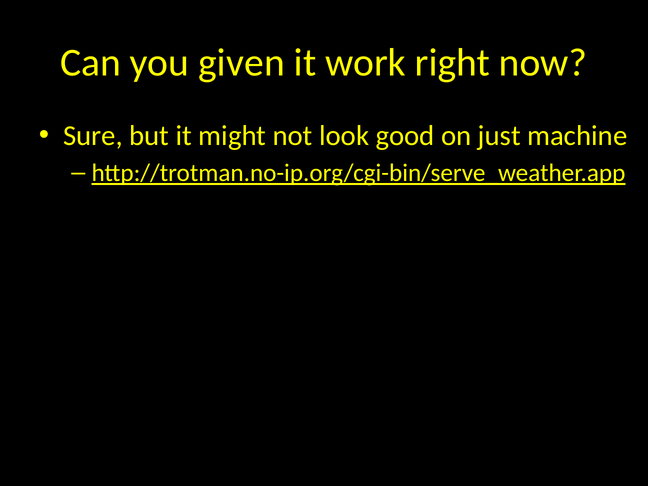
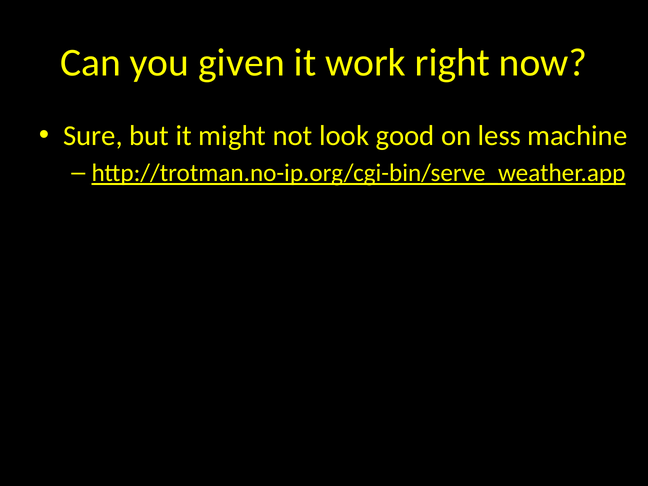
just: just -> less (499, 136)
